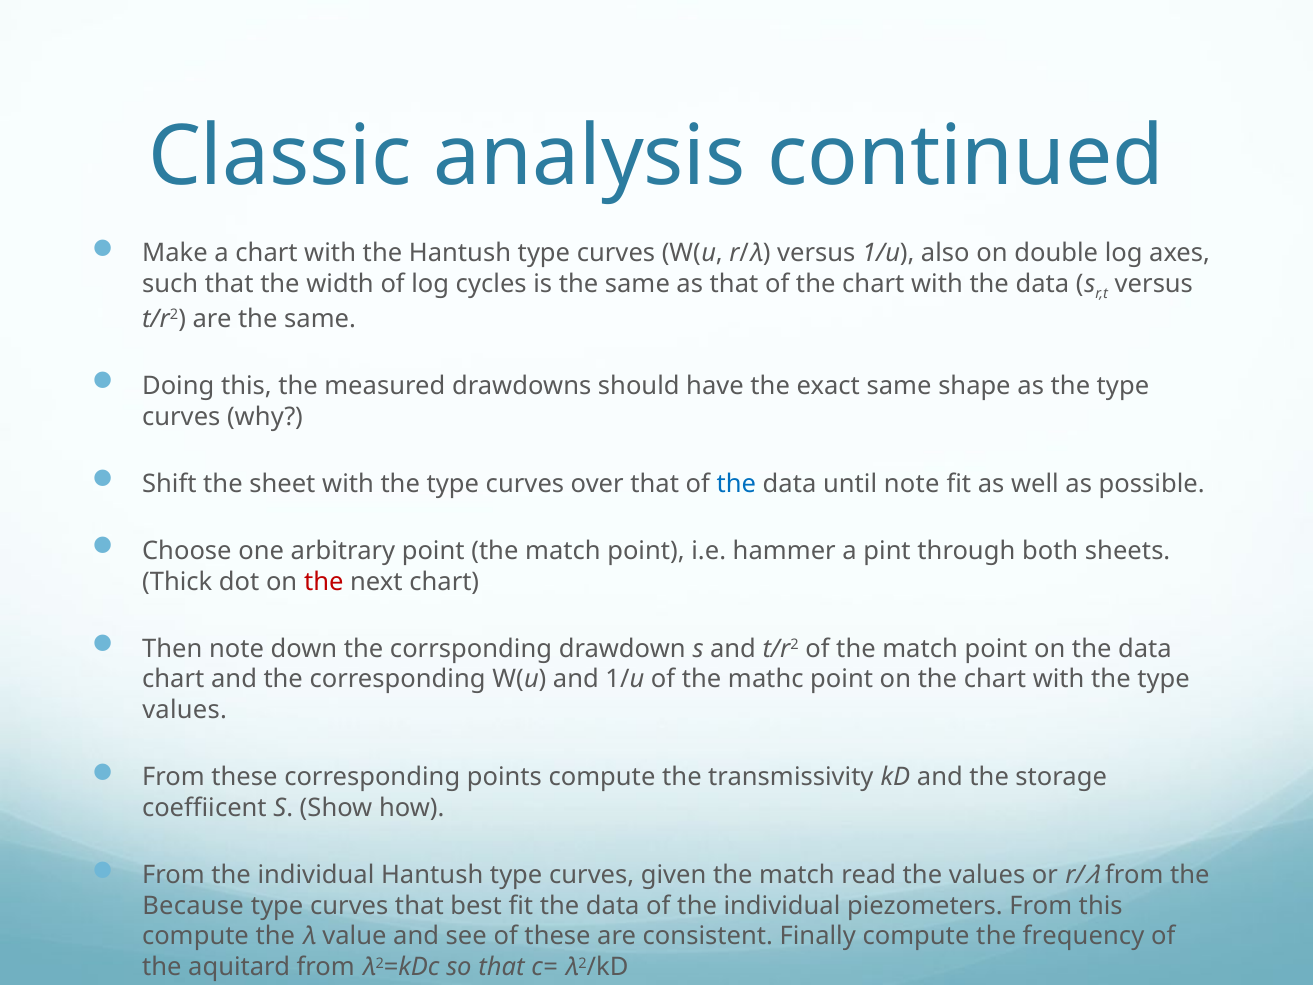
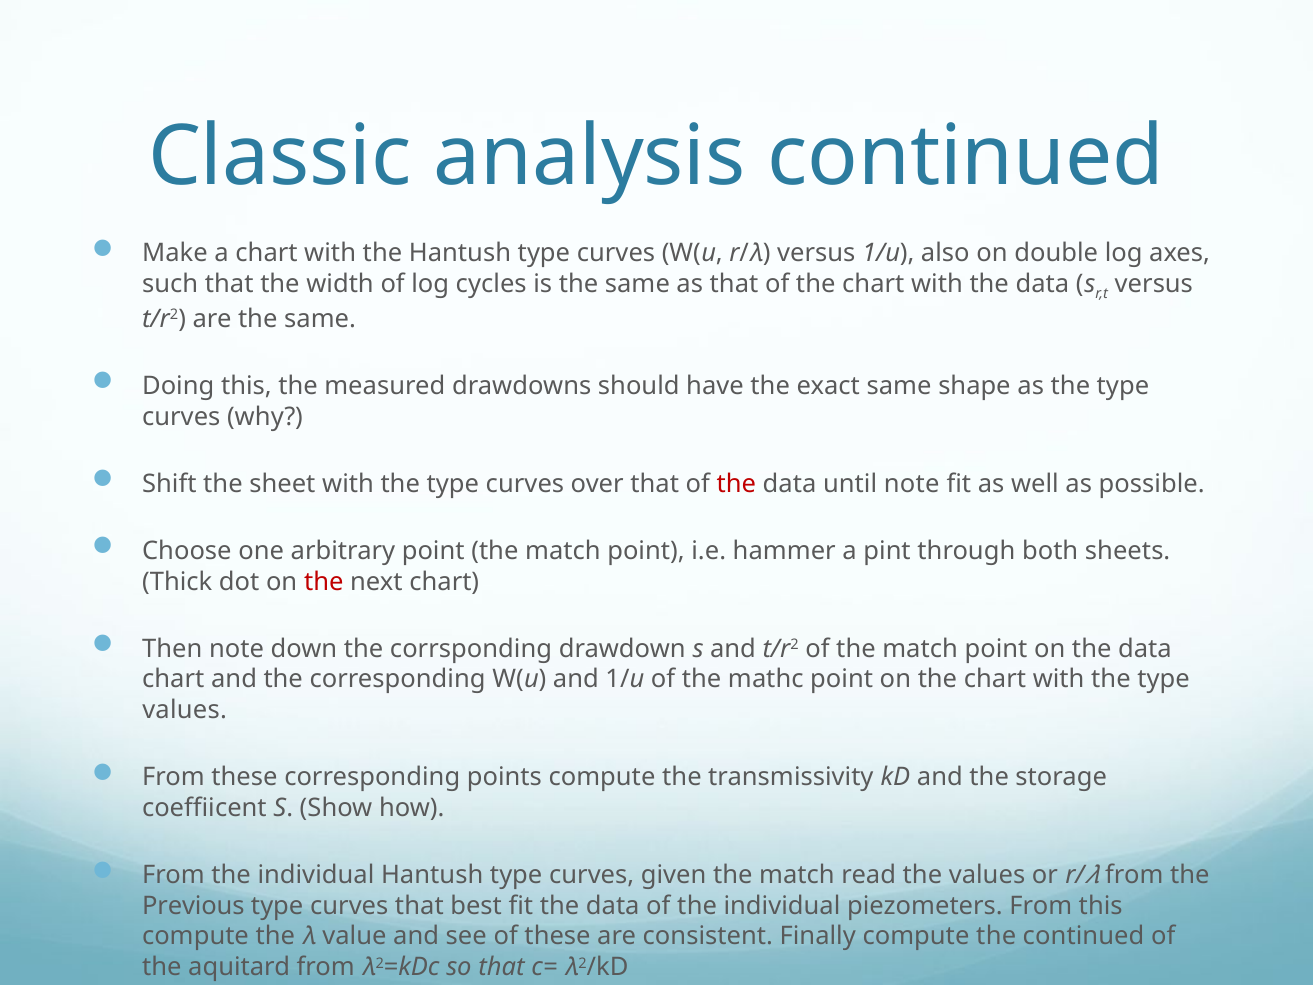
the colour: blue -> red (736, 484)
Because: Because -> Previous (193, 906)
frequency: frequency -> continued (1084, 936)
